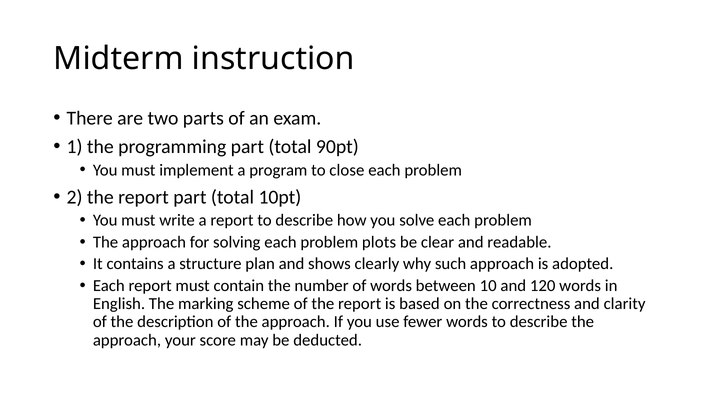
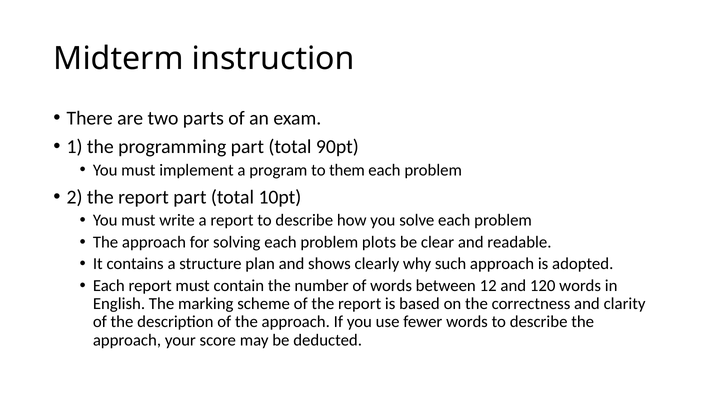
close: close -> them (347, 170)
10: 10 -> 12 (488, 286)
